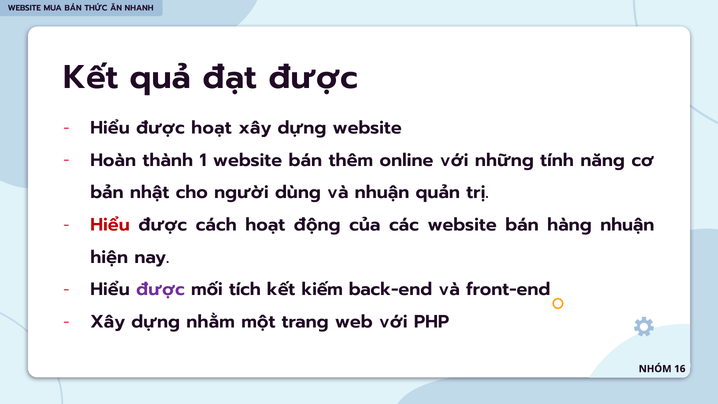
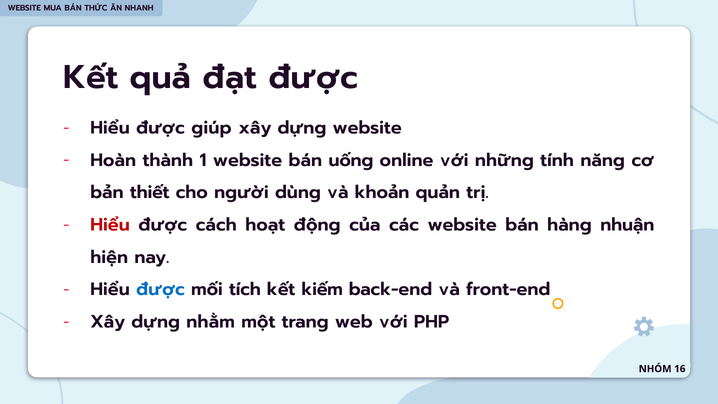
được hoạt: hoạt -> giúp (211, 128)
thêm: thêm -> uống (351, 160)
nhật: nhật -> thiết (150, 192)
và nhuận: nhuận -> khoản (382, 192)
được colour: purple -> blue (160, 289)
